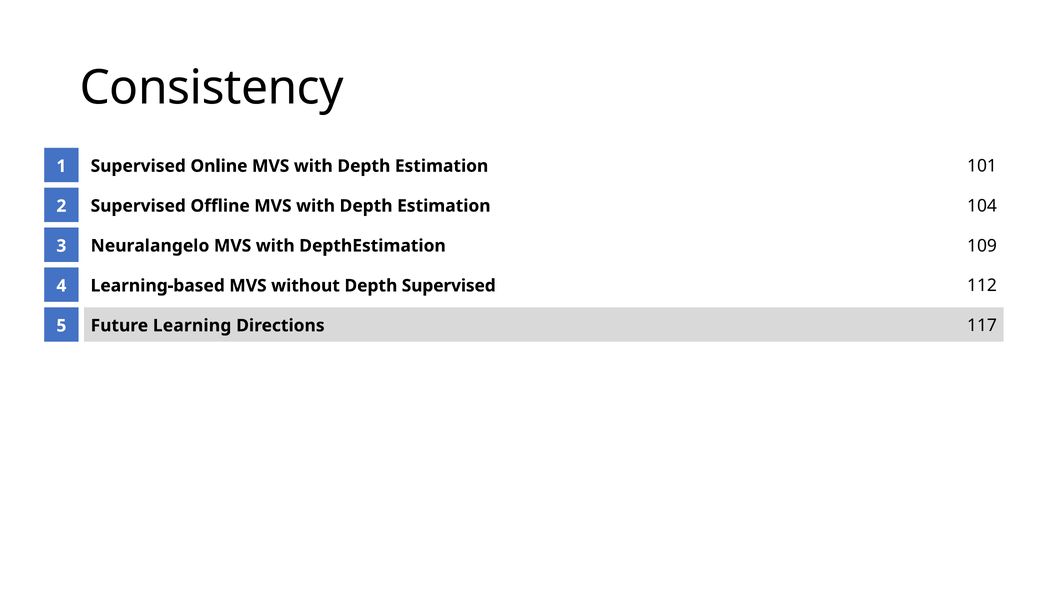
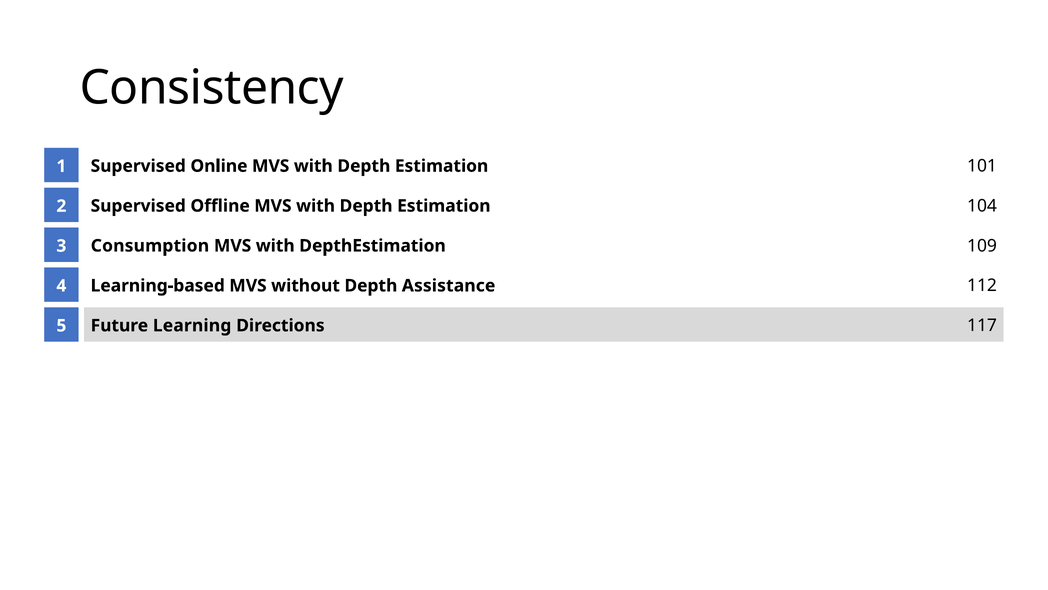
Neuralangelo: Neuralangelo -> Consumption (150, 246)
Depth Supervised: Supervised -> Assistance (449, 285)
